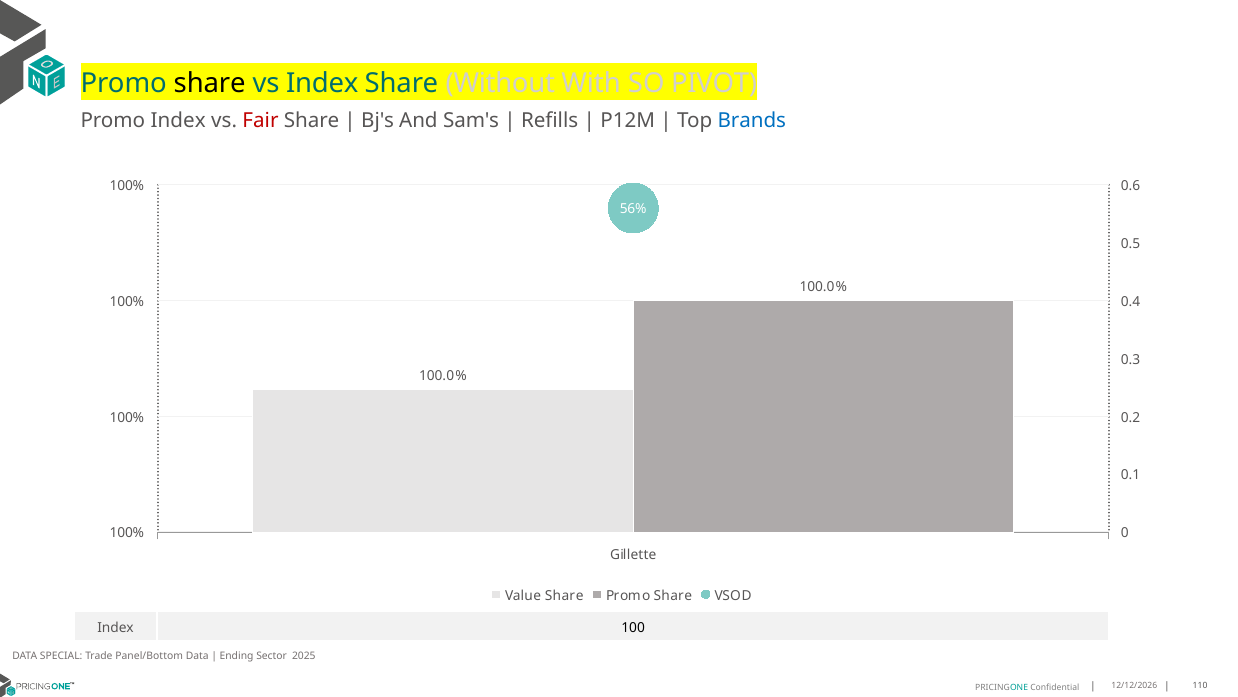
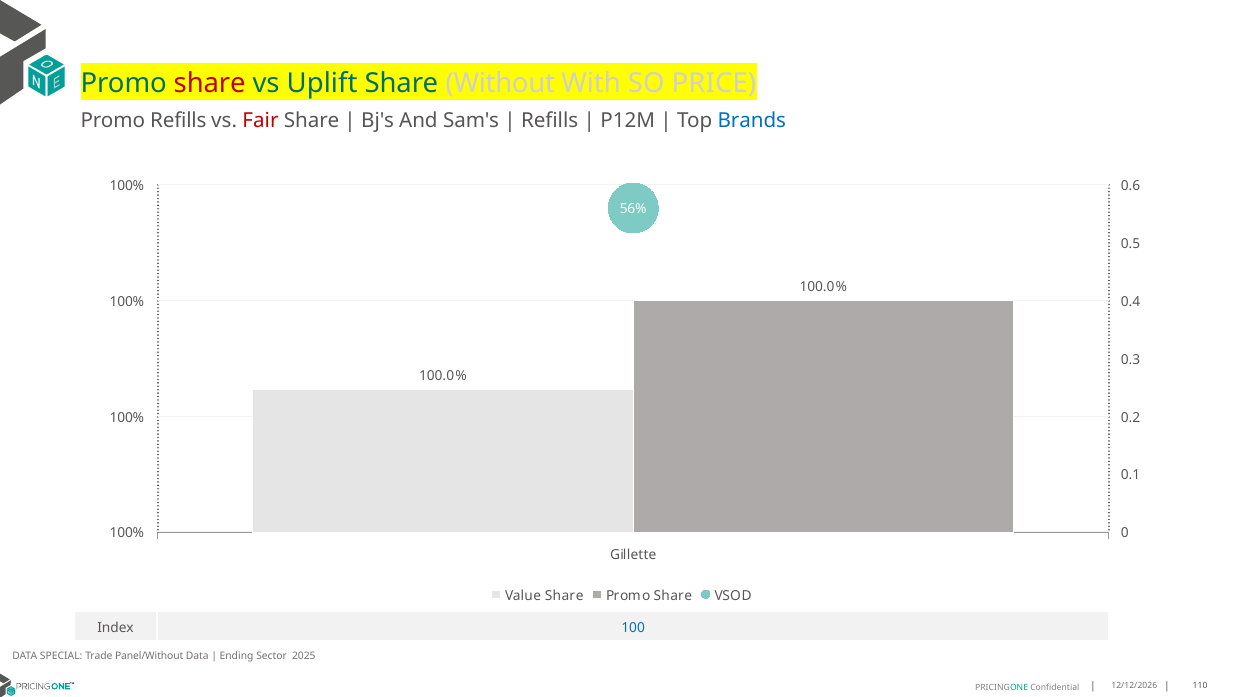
share colour: black -> red (210, 83)
vs Index: Index -> Uplift (322, 83)
PIVOT: PIVOT -> PRICE (714, 83)
Promo Index: Index -> Refills (178, 121)
100 colour: black -> blue (633, 627)
Panel/Bottom: Panel/Bottom -> Panel/Without (149, 656)
